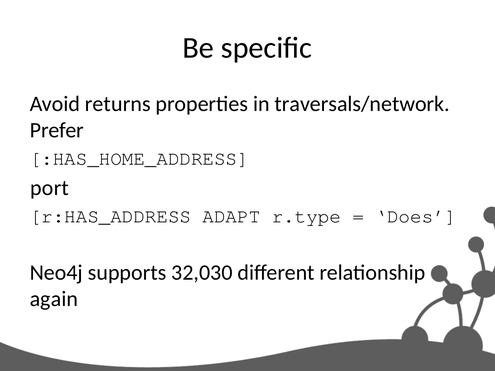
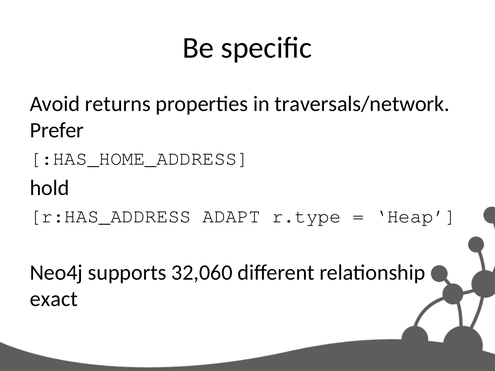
port: port -> hold (50, 188)
Does: Does -> Heap (416, 216)
32,030: 32,030 -> 32,060 (202, 273)
again: again -> exact (54, 299)
